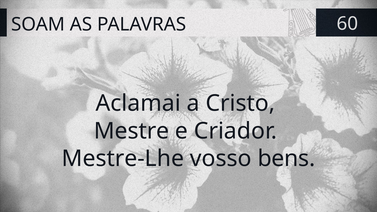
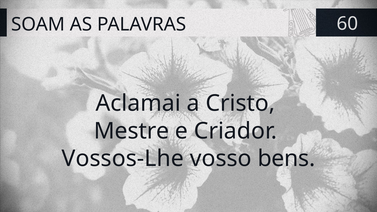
Mestre-Lhe: Mestre-Lhe -> Vossos-Lhe (123, 159)
